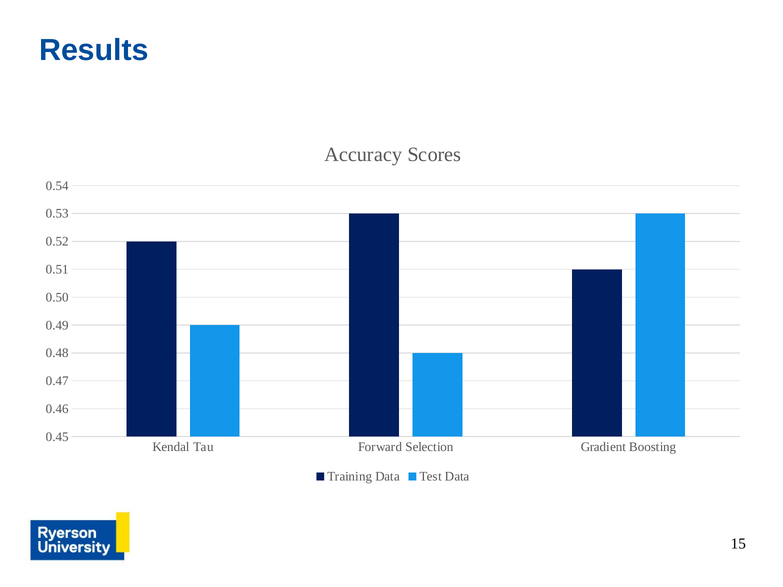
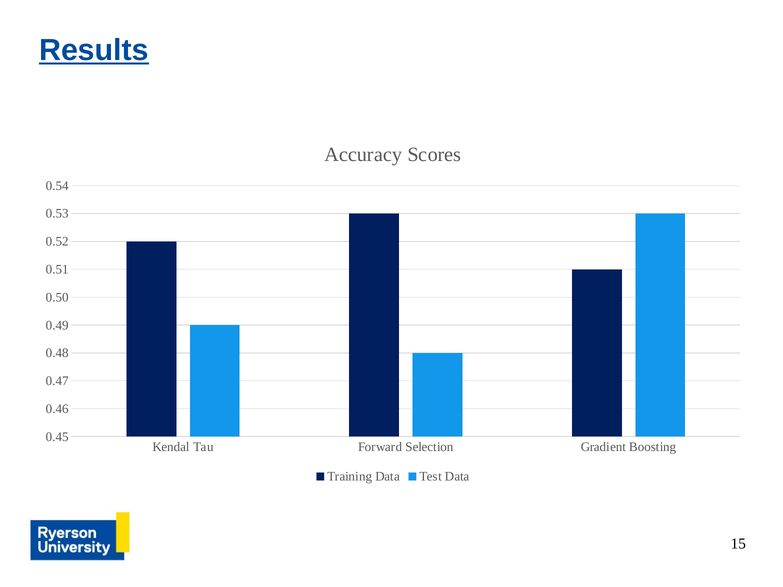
Results underline: none -> present (94, 50)
